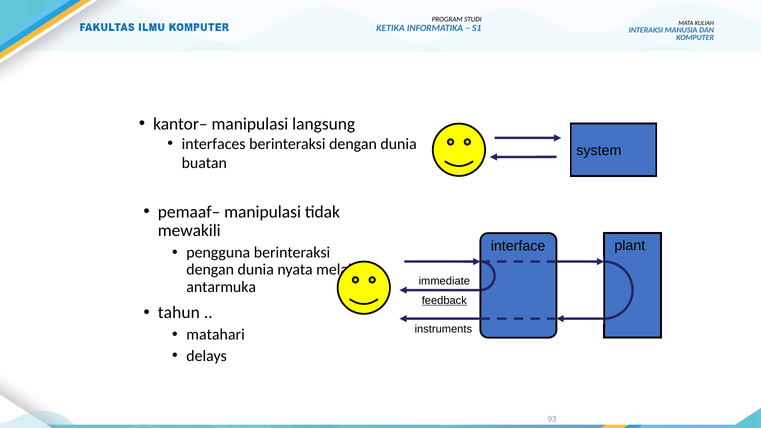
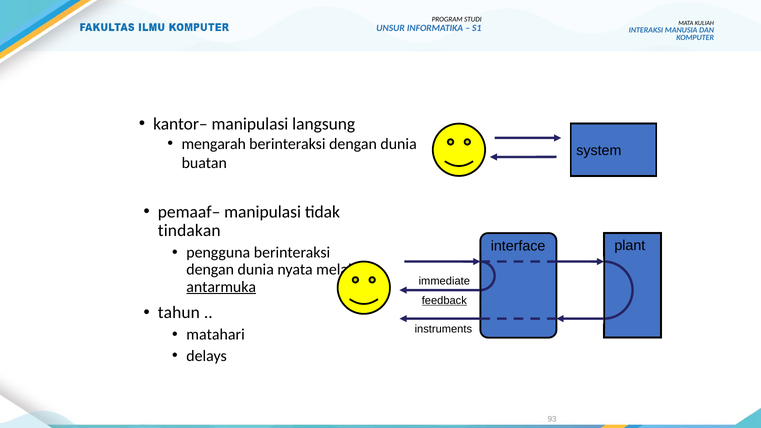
KETIKA: KETIKA -> UNSUR (391, 28)
interfaces: interfaces -> mengarah (214, 144)
mewakili: mewakili -> tindakan (189, 231)
antarmuka underline: none -> present (221, 287)
